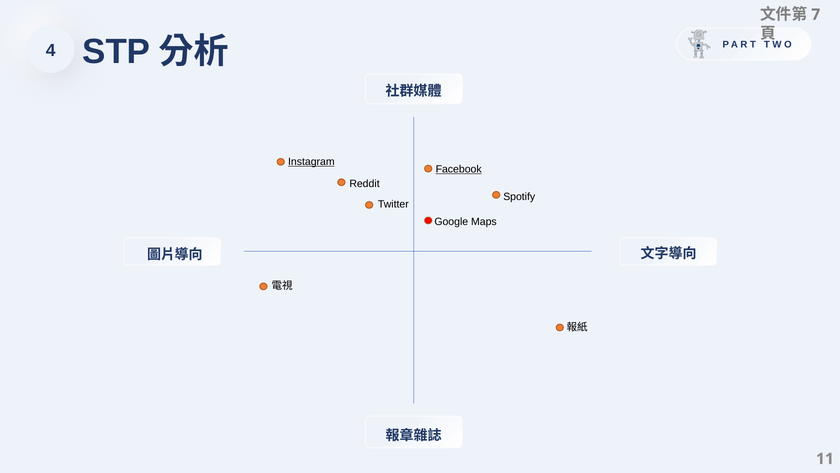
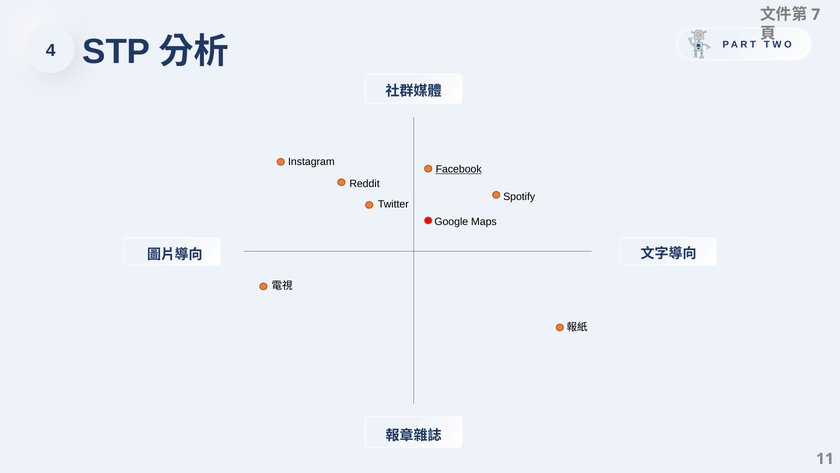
Instagram underline: present -> none (311, 161)
